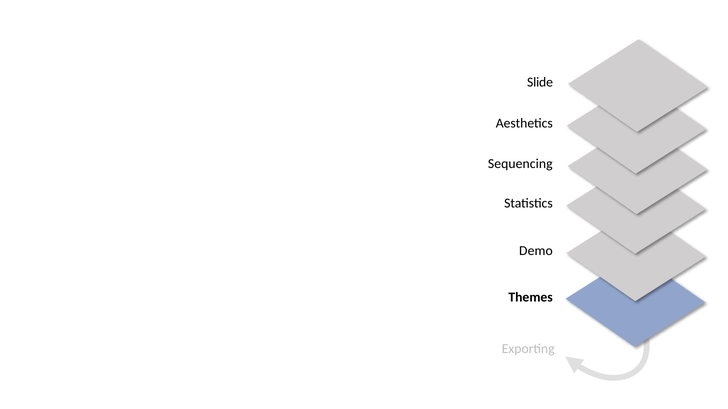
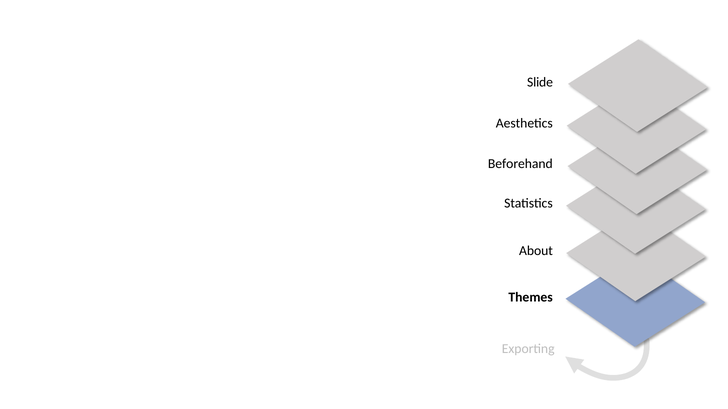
Sequencing: Sequencing -> Beforehand (520, 164)
Demo: Demo -> About (536, 251)
